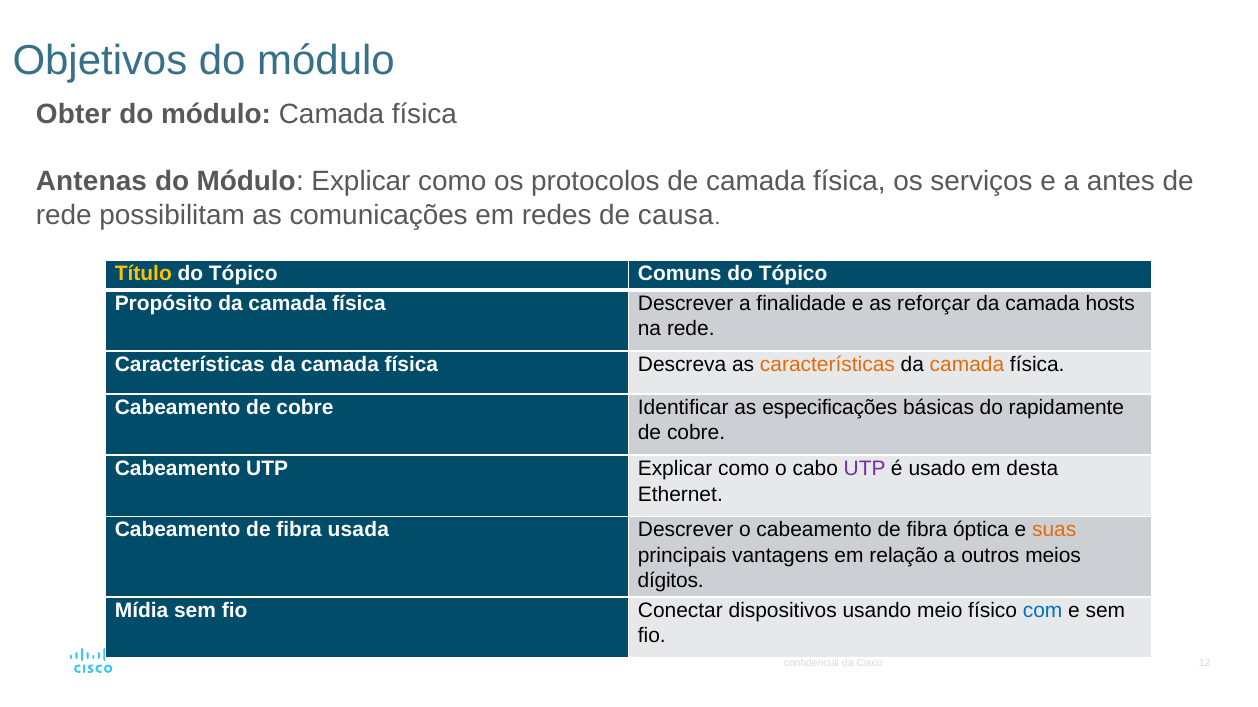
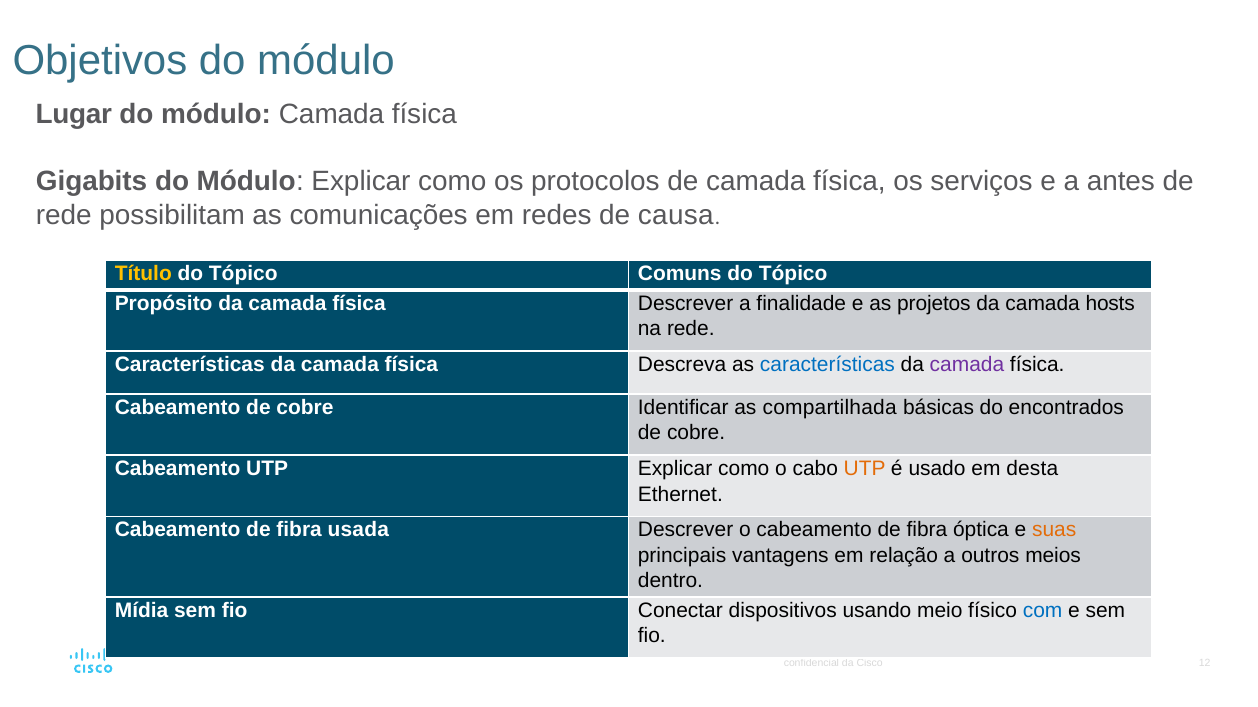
Obter: Obter -> Lugar (74, 115)
Antenas: Antenas -> Gigabits (92, 182)
reforçar: reforçar -> projetos (934, 304)
características colour: orange -> blue (827, 365)
camada colour: orange -> purple (967, 365)
especificações: especificações -> compartilhada (830, 408)
rapidamente: rapidamente -> encontrados (1066, 408)
UTP colour: purple -> orange (865, 469)
dígitos: dígitos -> dentro (670, 581)
